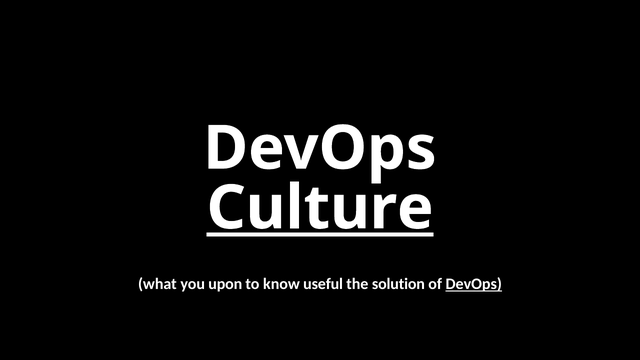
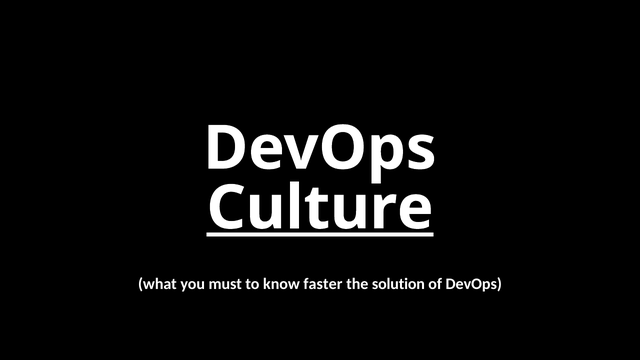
upon: upon -> must (225, 284)
useful: useful -> faster (323, 284)
DevOps underline: present -> none (474, 284)
